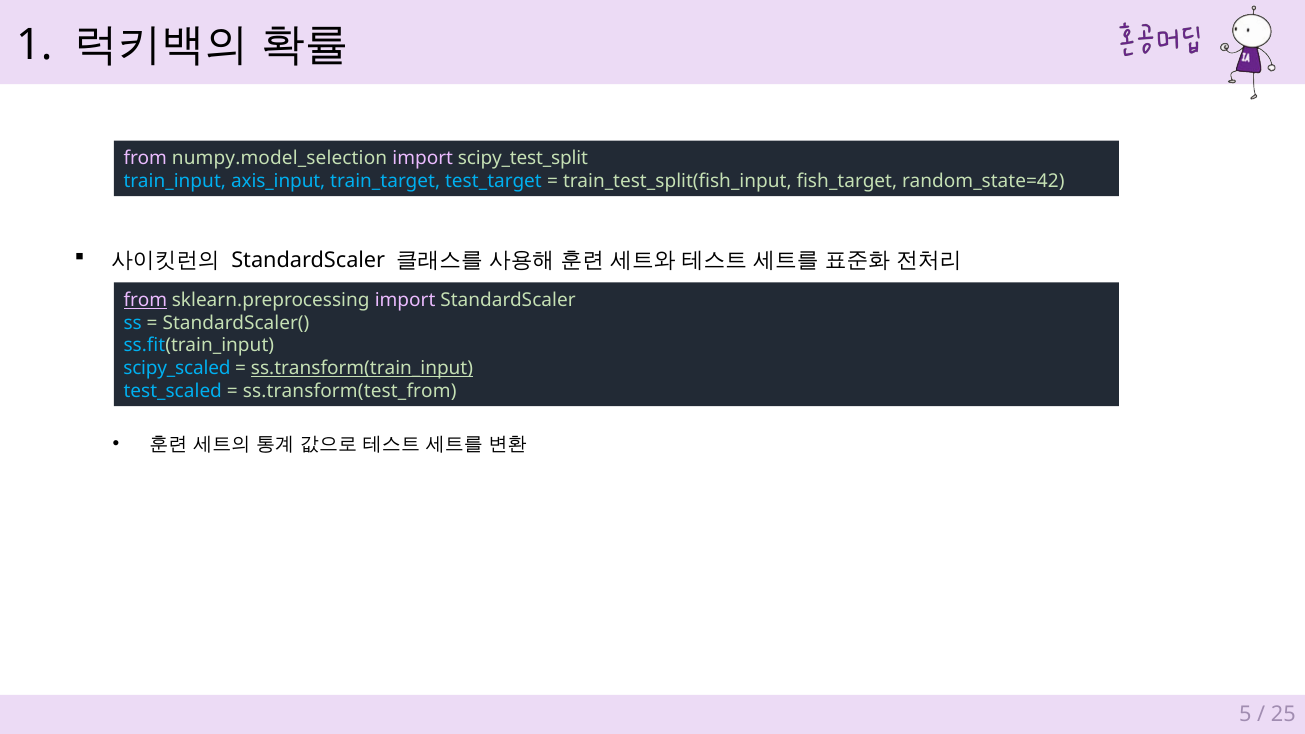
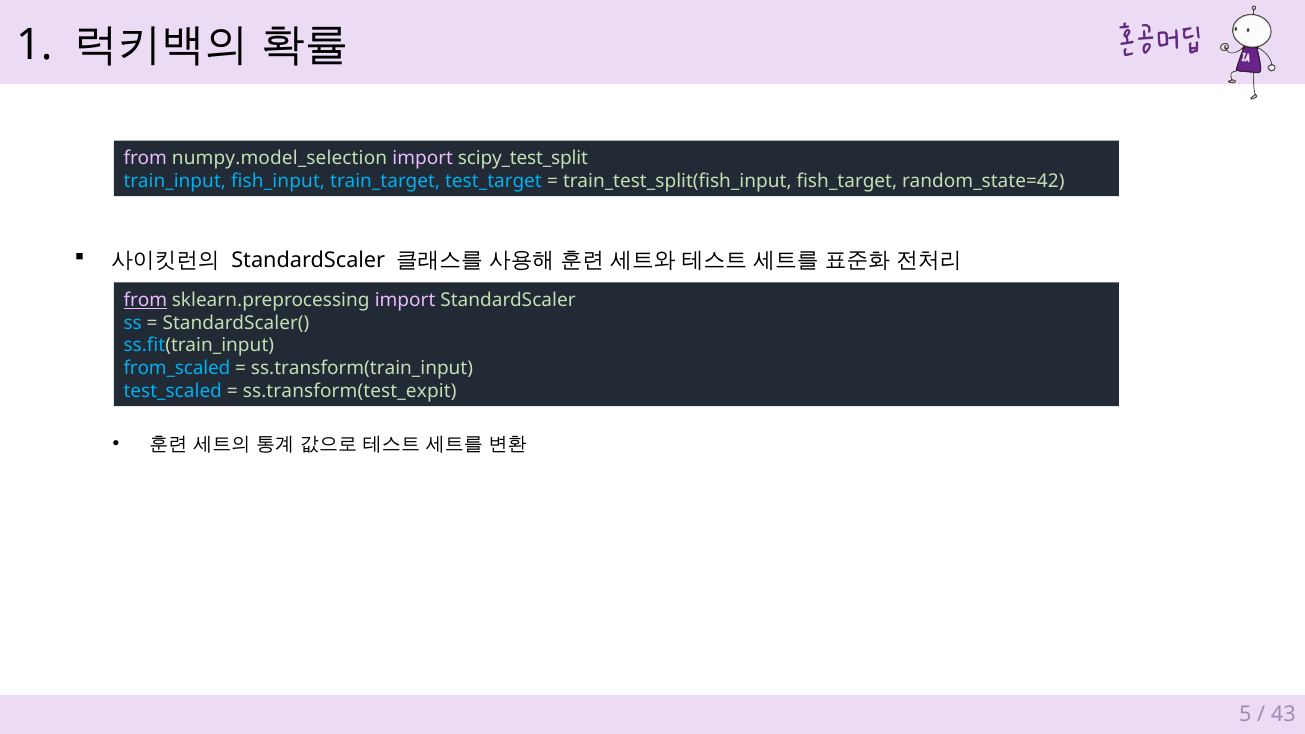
axis_input: axis_input -> fish_input (278, 181)
scipy_scaled: scipy_scaled -> from_scaled (177, 369)
ss.transform(train_input underline: present -> none (362, 369)
ss.transform(test_from: ss.transform(test_from -> ss.transform(test_expit (350, 391)
25: 25 -> 43 (1283, 714)
